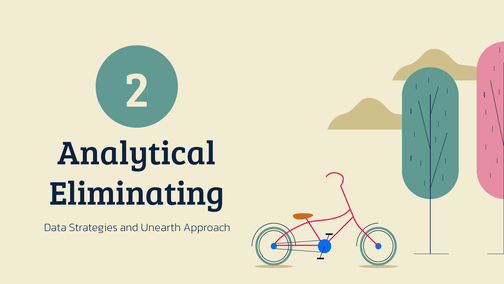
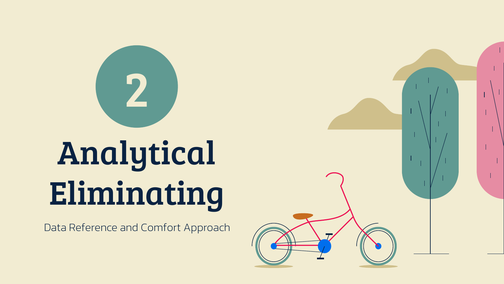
Strategies: Strategies -> Reference (93, 227)
Unearth: Unearth -> Comfort (161, 227)
